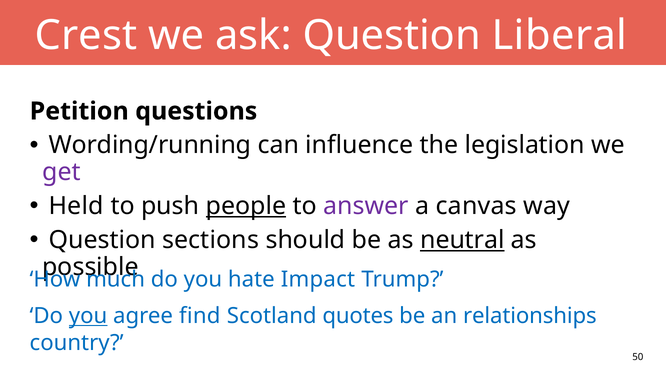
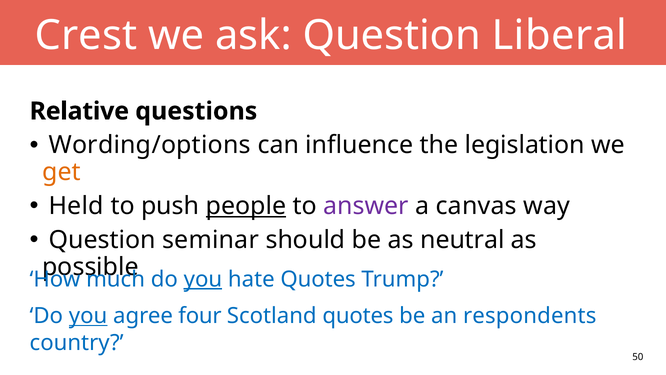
Petition: Petition -> Relative (79, 111)
Wording/running: Wording/running -> Wording/options (150, 145)
get colour: purple -> orange (61, 172)
sections: sections -> seminar (210, 240)
neutral underline: present -> none (462, 240)
you underline: none -> present (203, 279)
hate Impact: Impact -> Quotes (318, 279)
find: find -> four (200, 316)
relationships: relationships -> respondents (530, 316)
